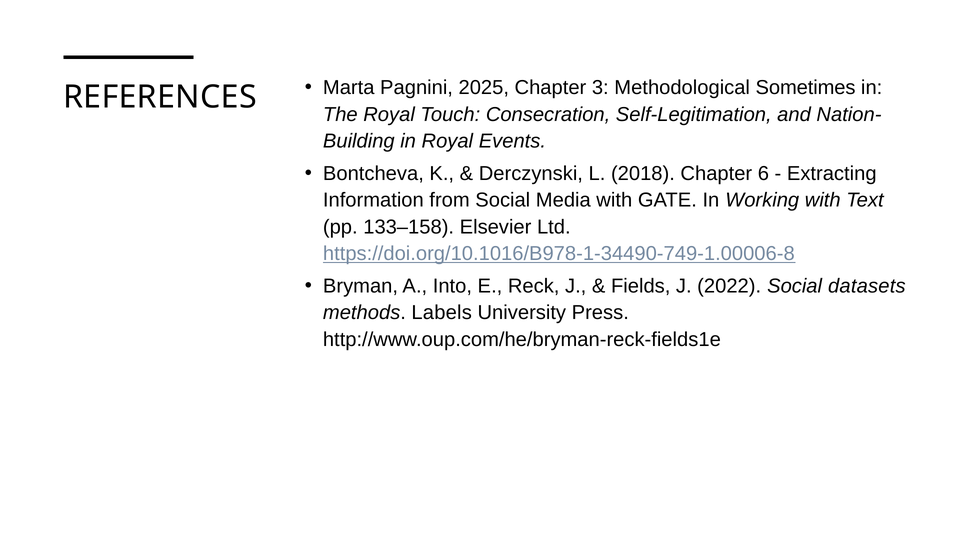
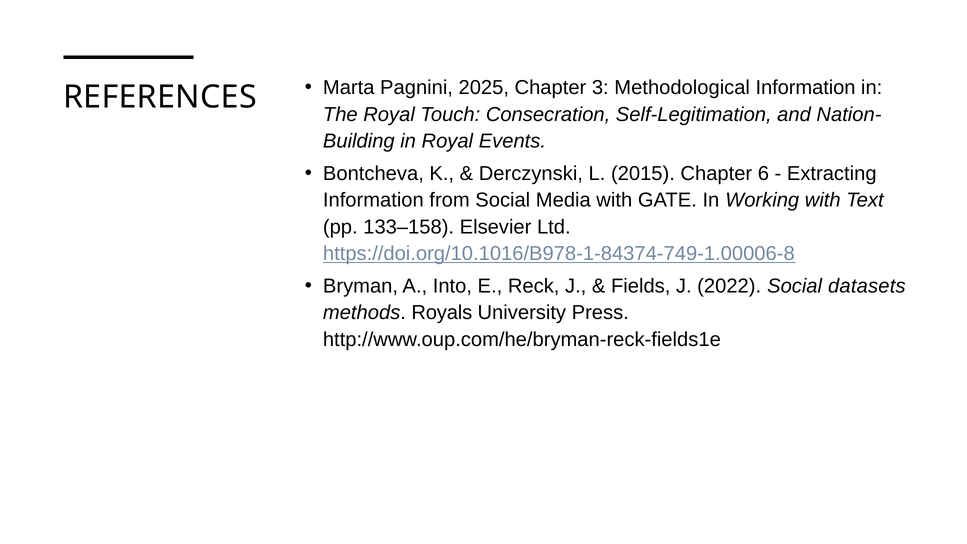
Methodological Sometimes: Sometimes -> Information (806, 88)
2018: 2018 -> 2015 (643, 174)
https://doi.org/10.1016/B978-1-34490-749-1.00006-8: https://doi.org/10.1016/B978-1-34490-749-1.00006-8 -> https://doi.org/10.1016/B978-1-84374-749-1.00006-8 (559, 253)
Labels: Labels -> Royals (442, 313)
